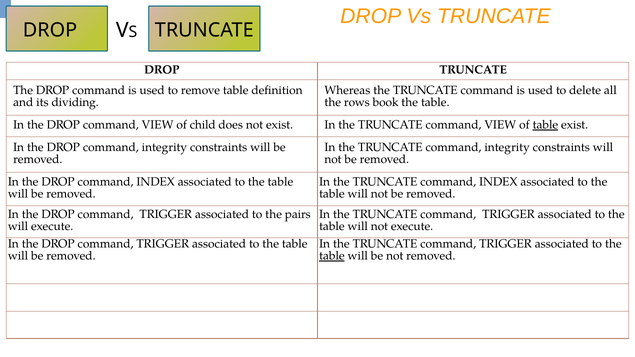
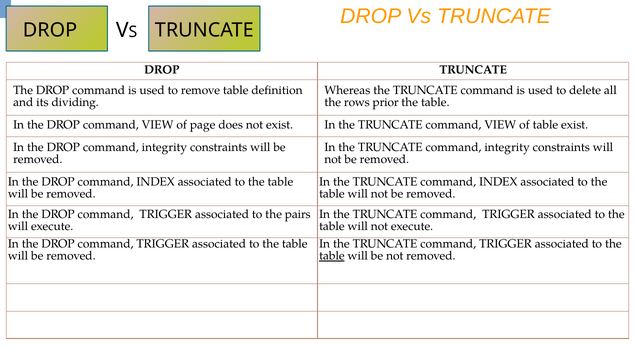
book: book -> prior (386, 102)
child: child -> page (203, 125)
table underline: present -> none (545, 125)
